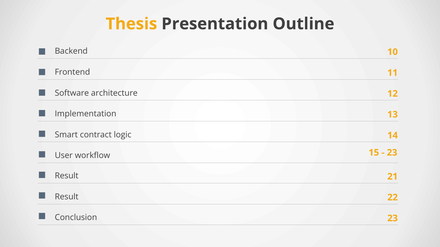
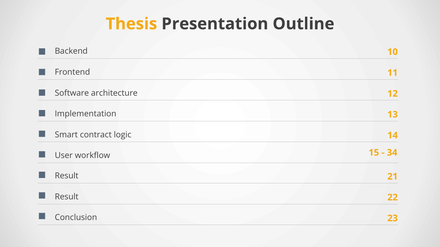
23: 23 -> 34 (392, 153)
